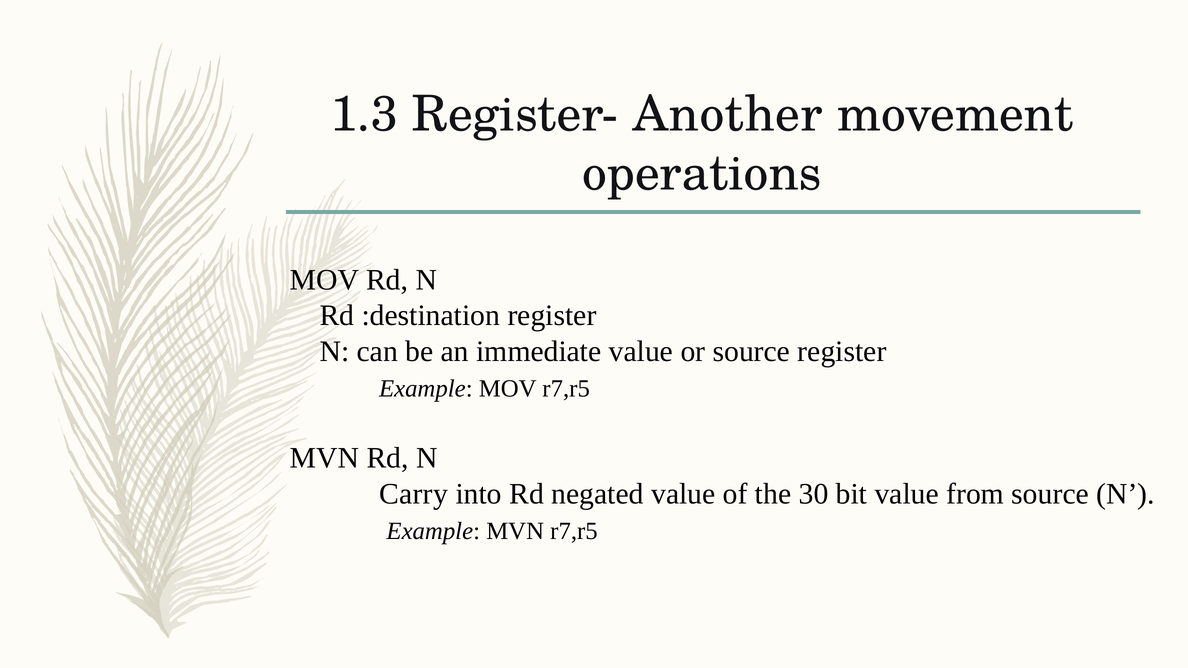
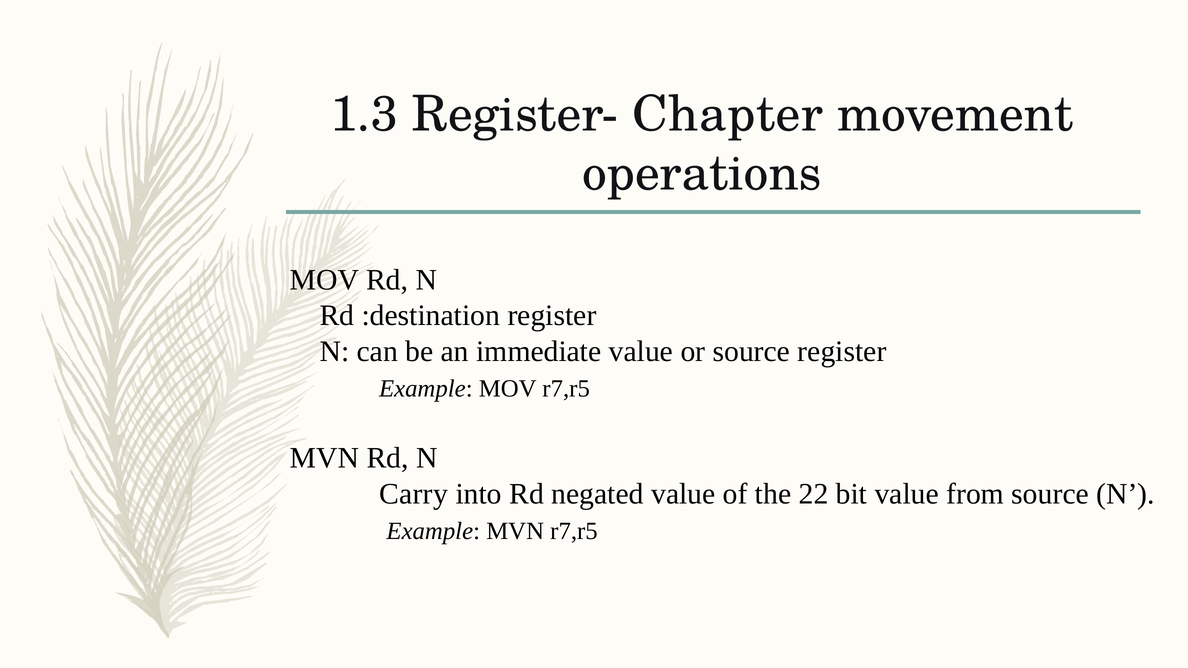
Another: Another -> Chapter (728, 115)
30: 30 -> 22 (814, 494)
